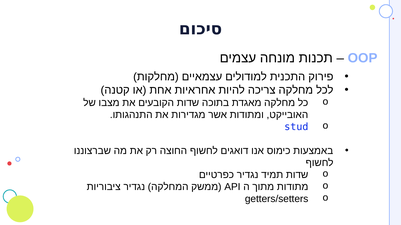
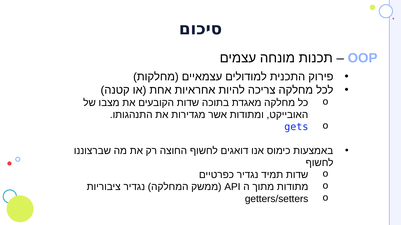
stud: stud -> gets (296, 127)
